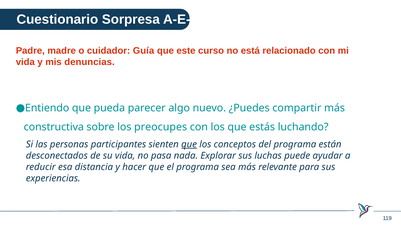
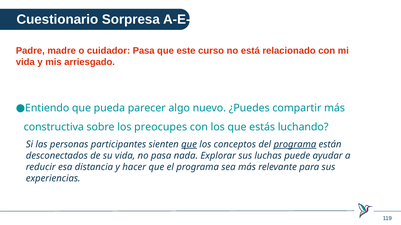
cuidador Guía: Guía -> Pasa (144, 51)
denuncias: denuncias -> arriesgado (90, 62)
programa underline: none -> present (295, 145)
